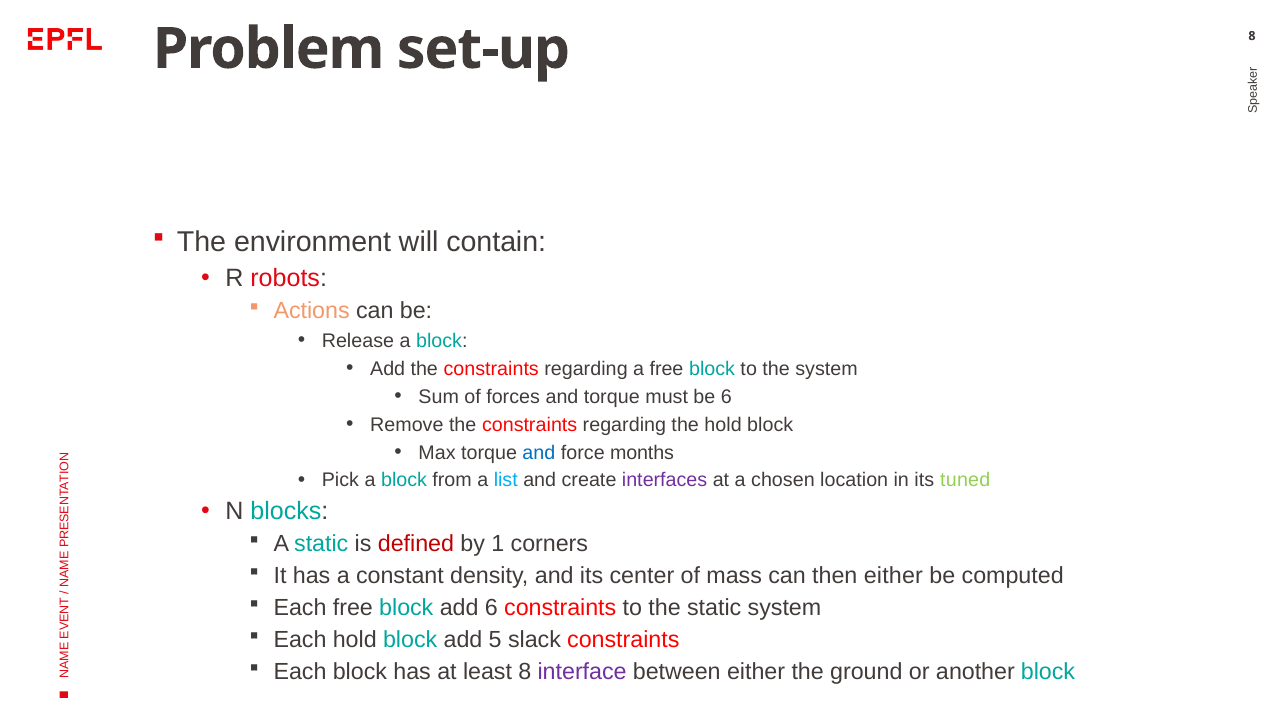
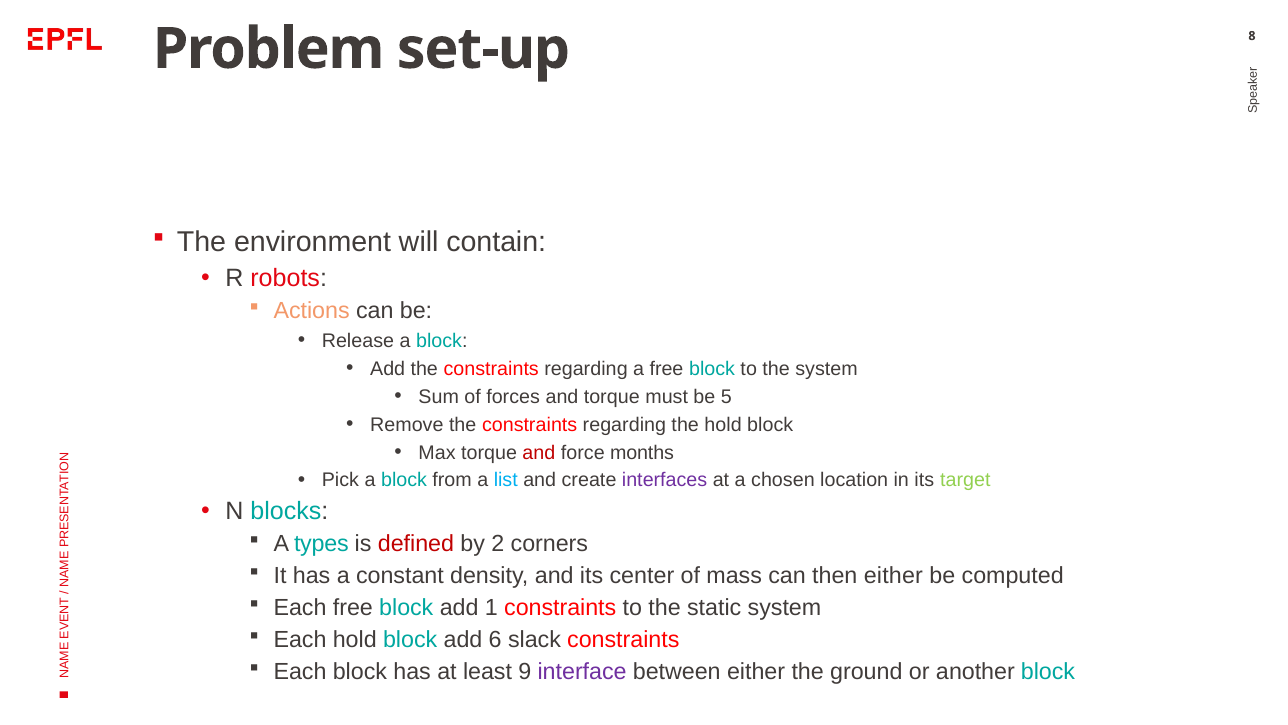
be 6: 6 -> 5 (726, 396)
and colour: blue -> red (539, 452)
tuned: tuned -> target (965, 480)
A static: static -> types (321, 544)
1: 1 -> 2 (498, 544)
add 6: 6 -> 1 (491, 607)
5: 5 -> 6 (495, 639)
least 8: 8 -> 9 (525, 671)
